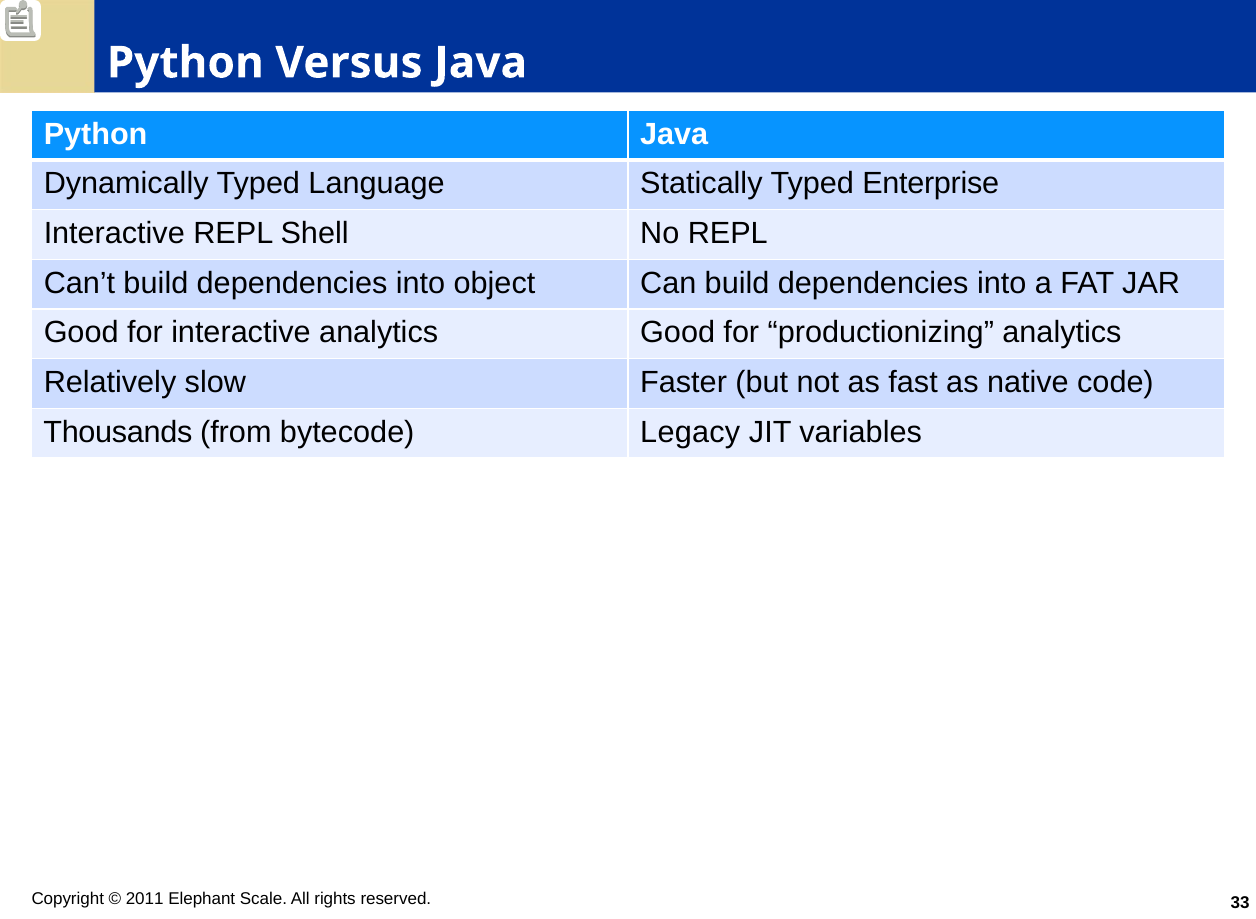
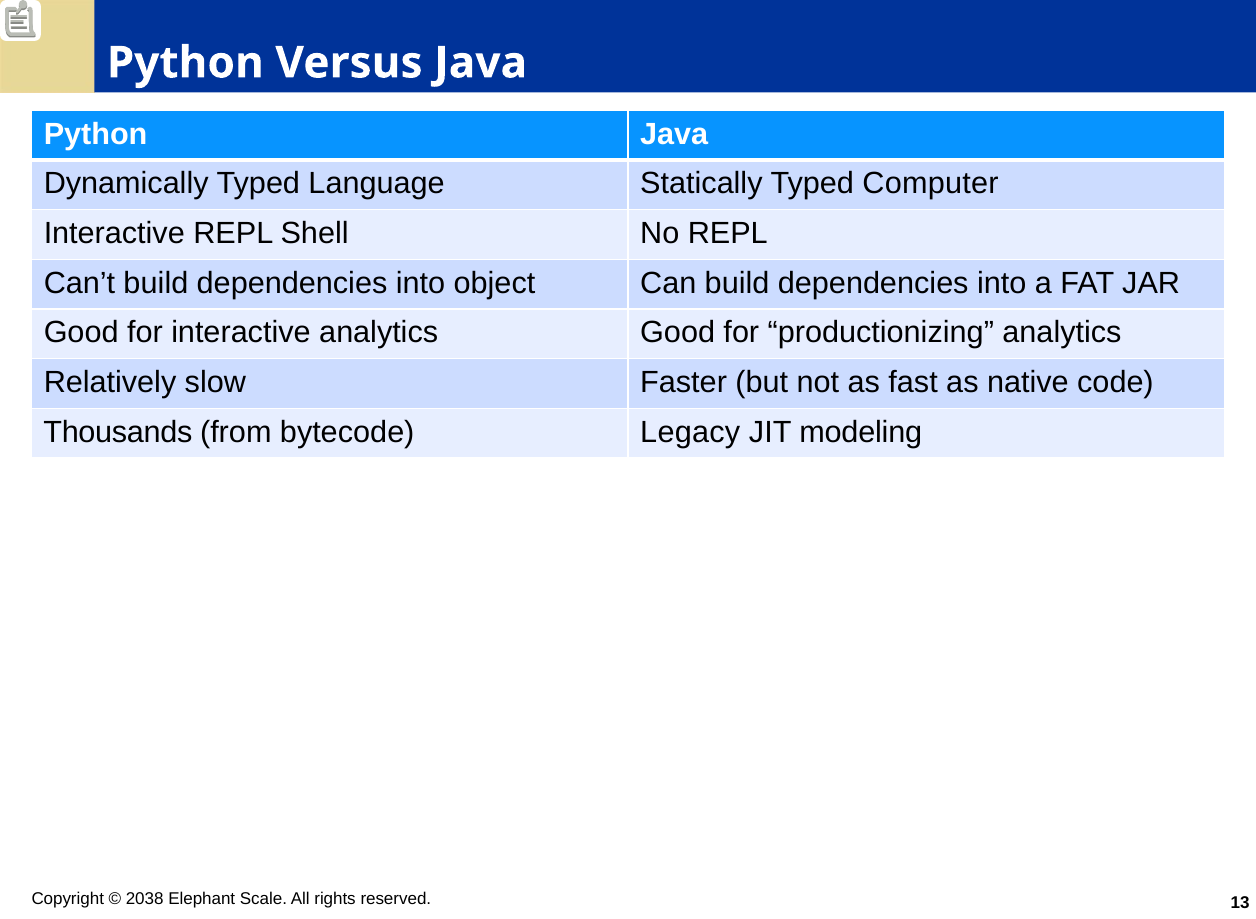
Enterprise: Enterprise -> Computer (930, 184)
variables: variables -> modeling (861, 432)
2011: 2011 -> 2038 (145, 899)
33: 33 -> 13 (1240, 903)
